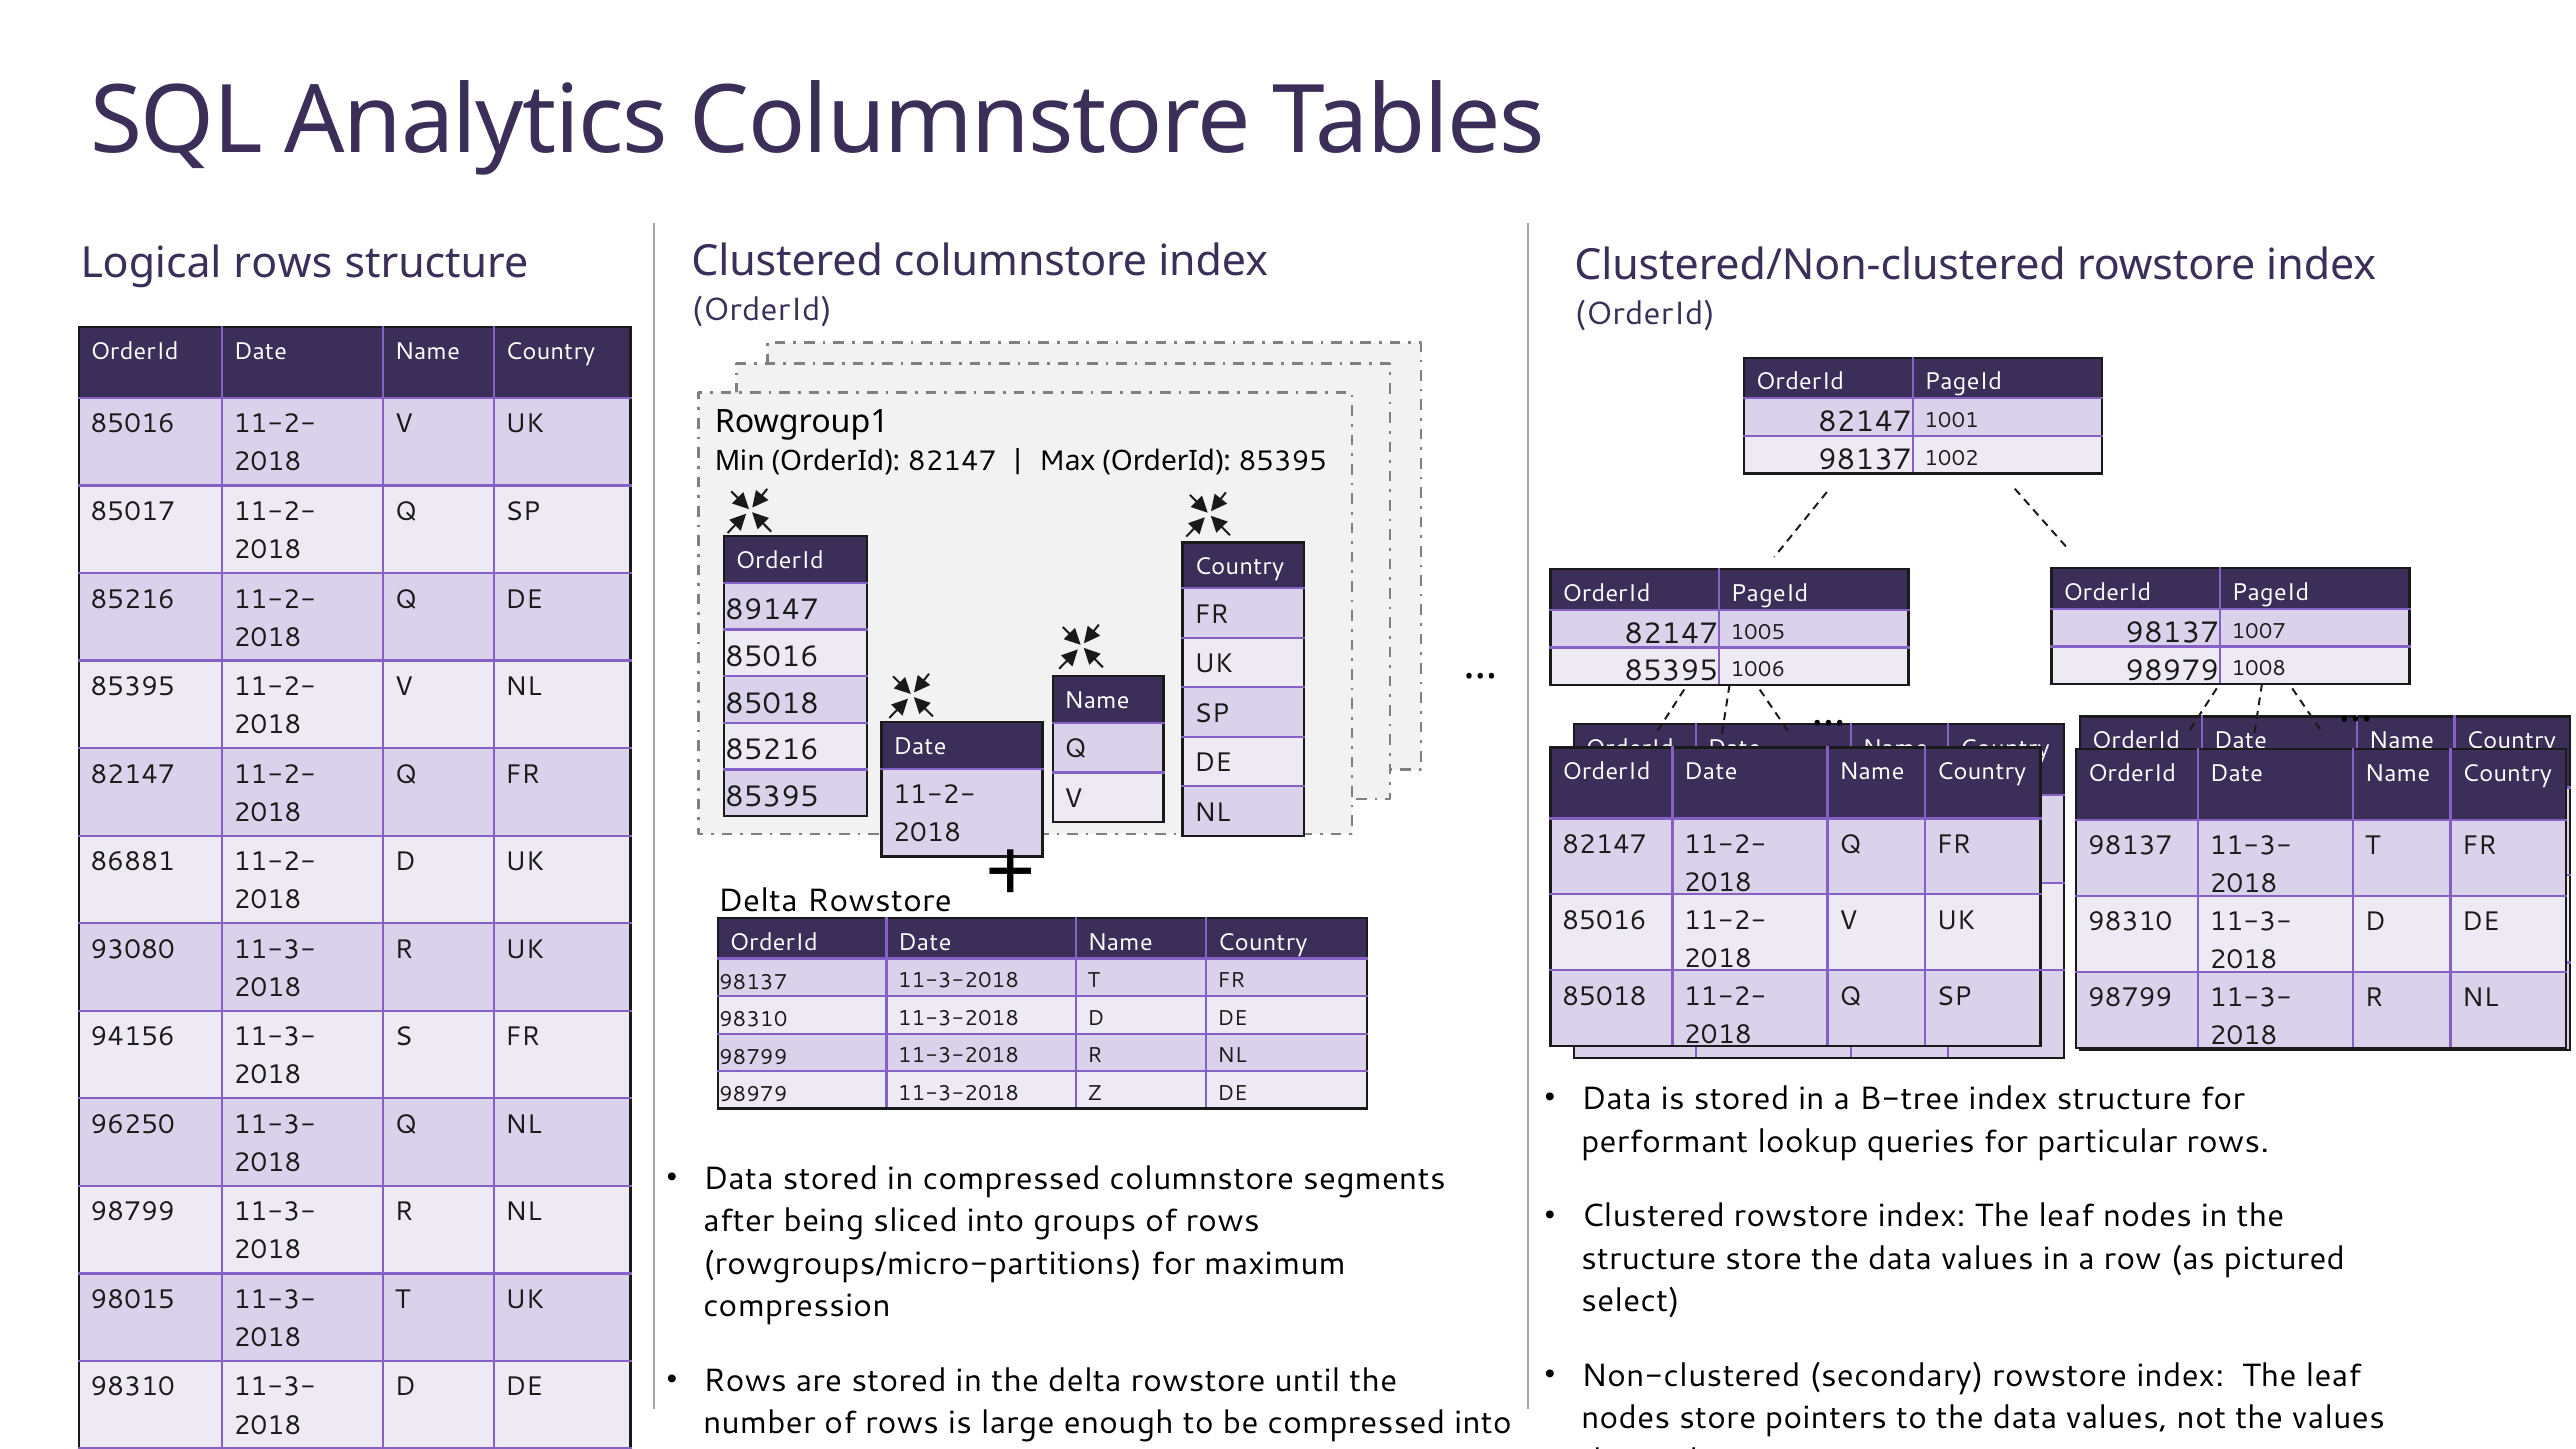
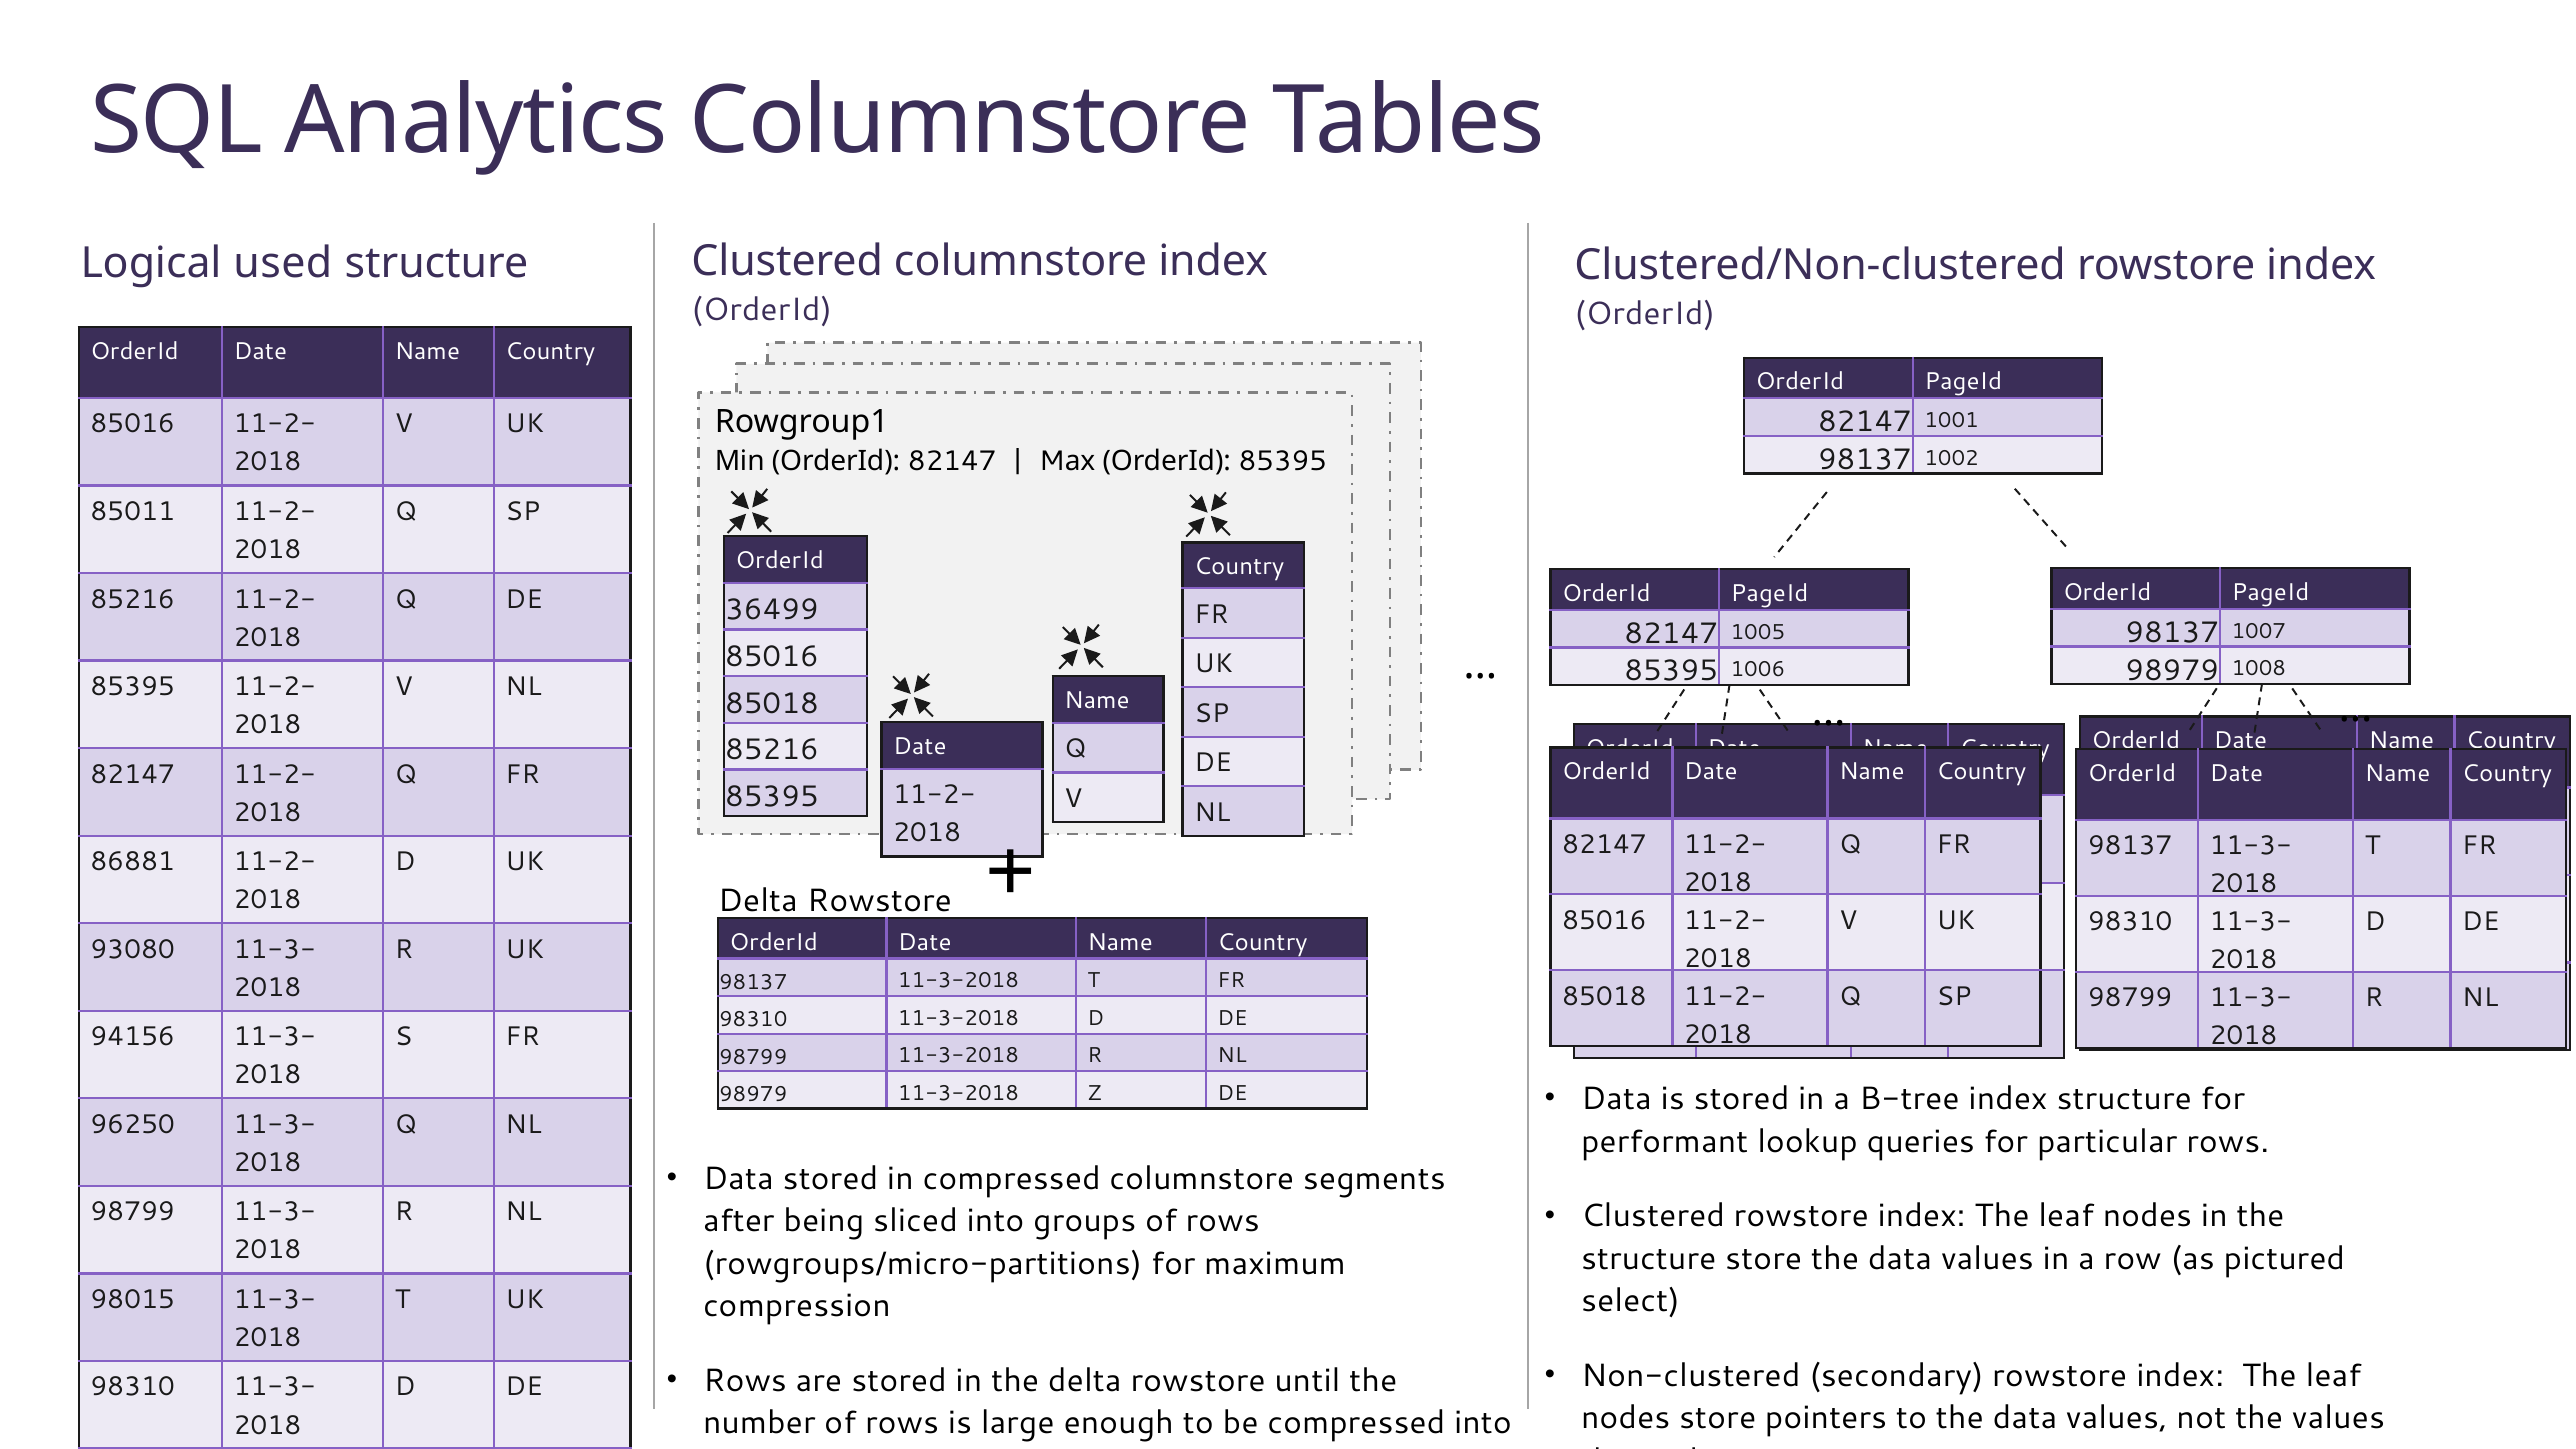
Logical rows: rows -> used (283, 263)
85017: 85017 -> 85011 (133, 512)
89147: 89147 -> 36499 (772, 610)
